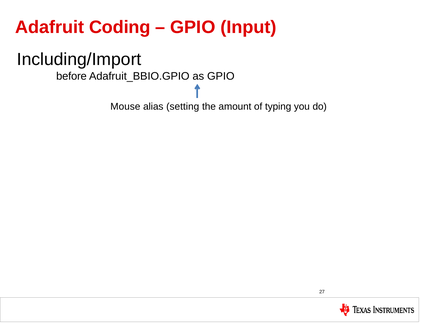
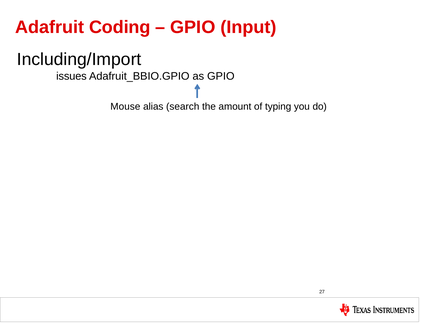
before: before -> issues (71, 76)
setting: setting -> search (183, 107)
